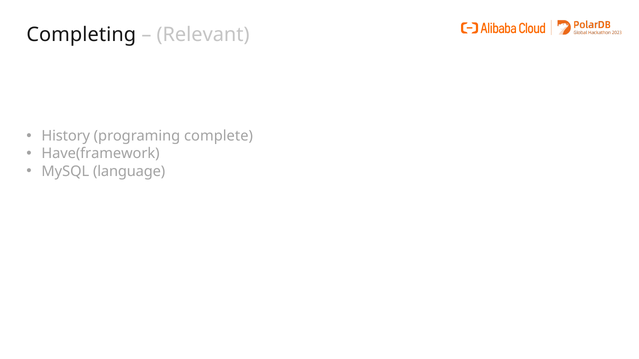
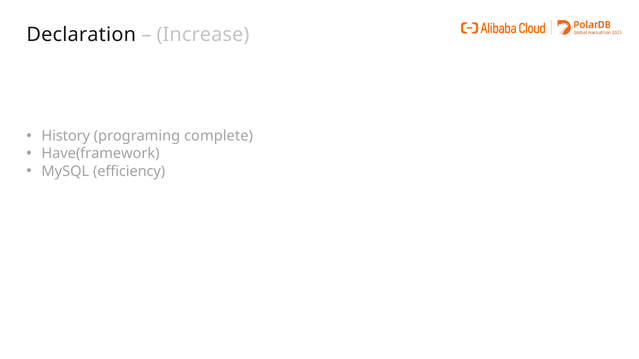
Completing: Completing -> Declaration (81, 35)
Relevant: Relevant -> Increase (203, 35)
language: language -> efficiency (129, 171)
